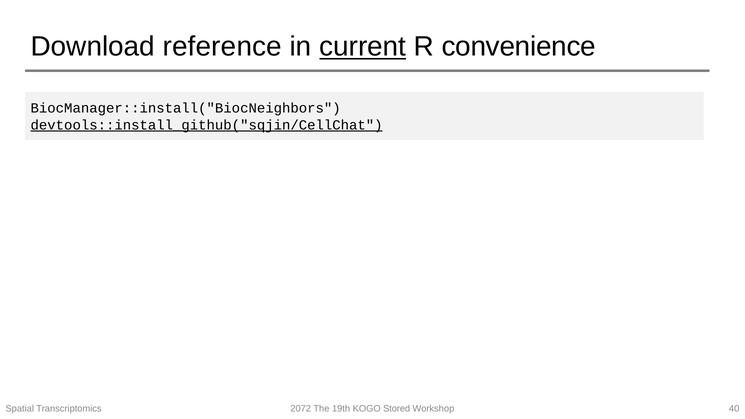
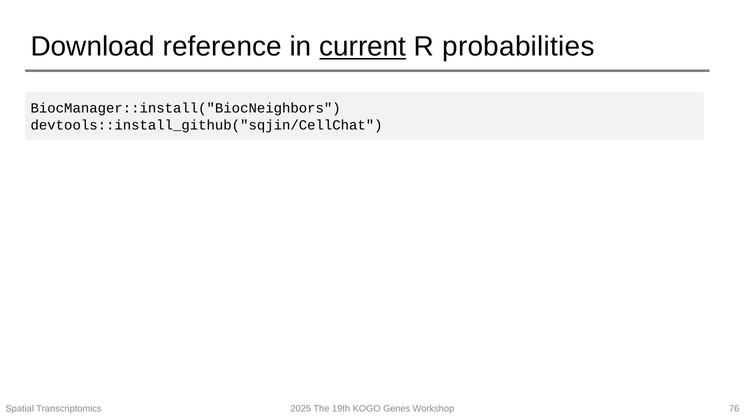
convenience: convenience -> probabilities (518, 47)
devtools::install_github("sqjin/CellChat underline: present -> none (207, 125)
2072: 2072 -> 2025 (301, 409)
Stored: Stored -> Genes (397, 409)
40: 40 -> 76 (734, 409)
